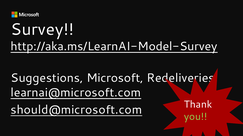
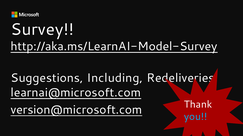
Microsoft: Microsoft -> Including (115, 78)
should@microsoft.com: should@microsoft.com -> version@microsoft.com (76, 110)
you colour: light green -> light blue (196, 117)
